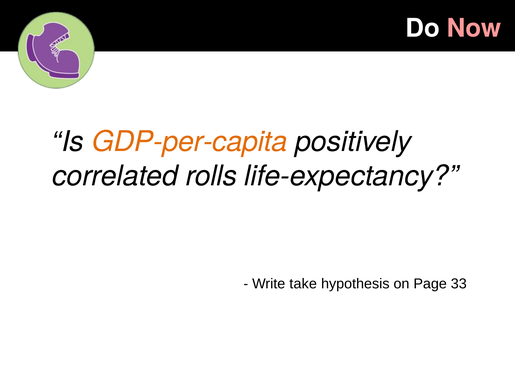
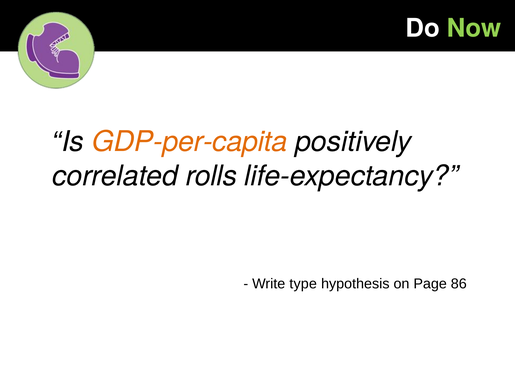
Now colour: pink -> light green (474, 28)
take: take -> type (303, 284)
33: 33 -> 86 (459, 284)
